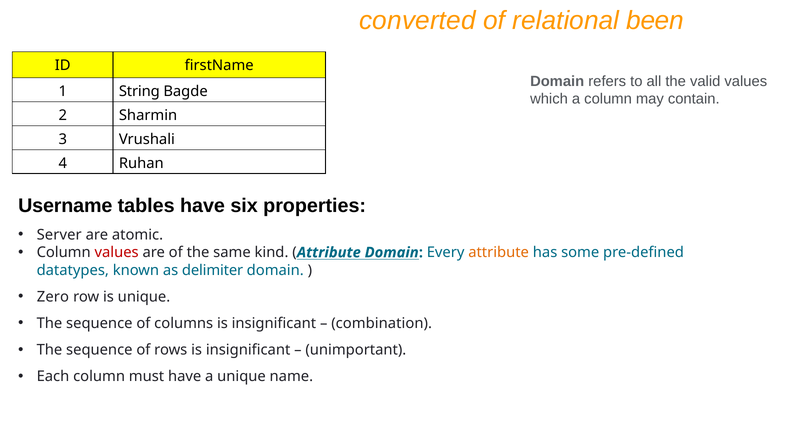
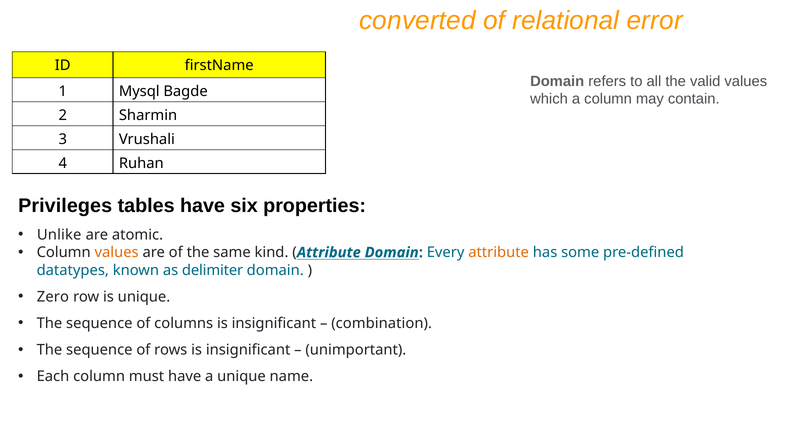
been: been -> error (655, 21)
String: String -> Mysql (139, 92)
Username: Username -> Privileges (65, 206)
Server: Server -> Unlike (59, 235)
values colour: red -> orange (117, 253)
